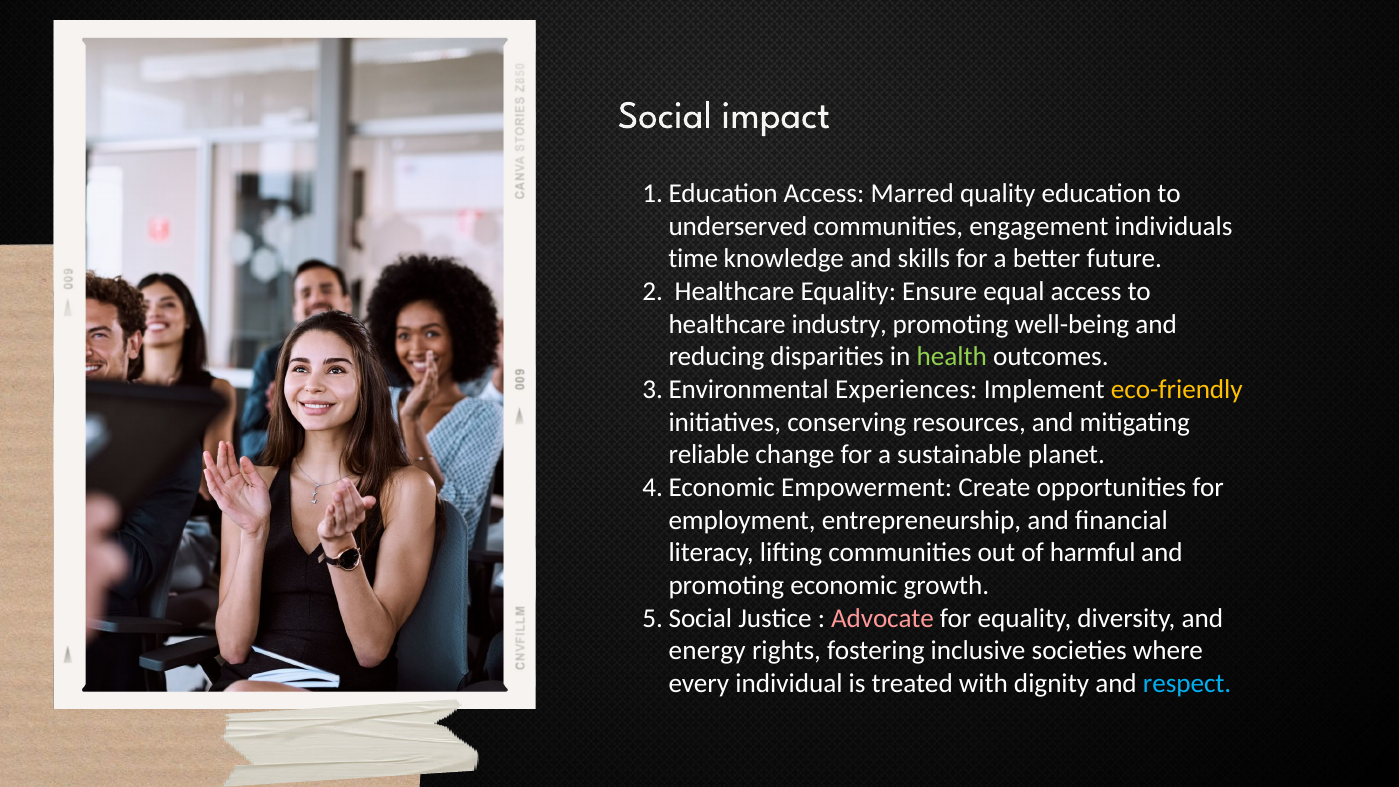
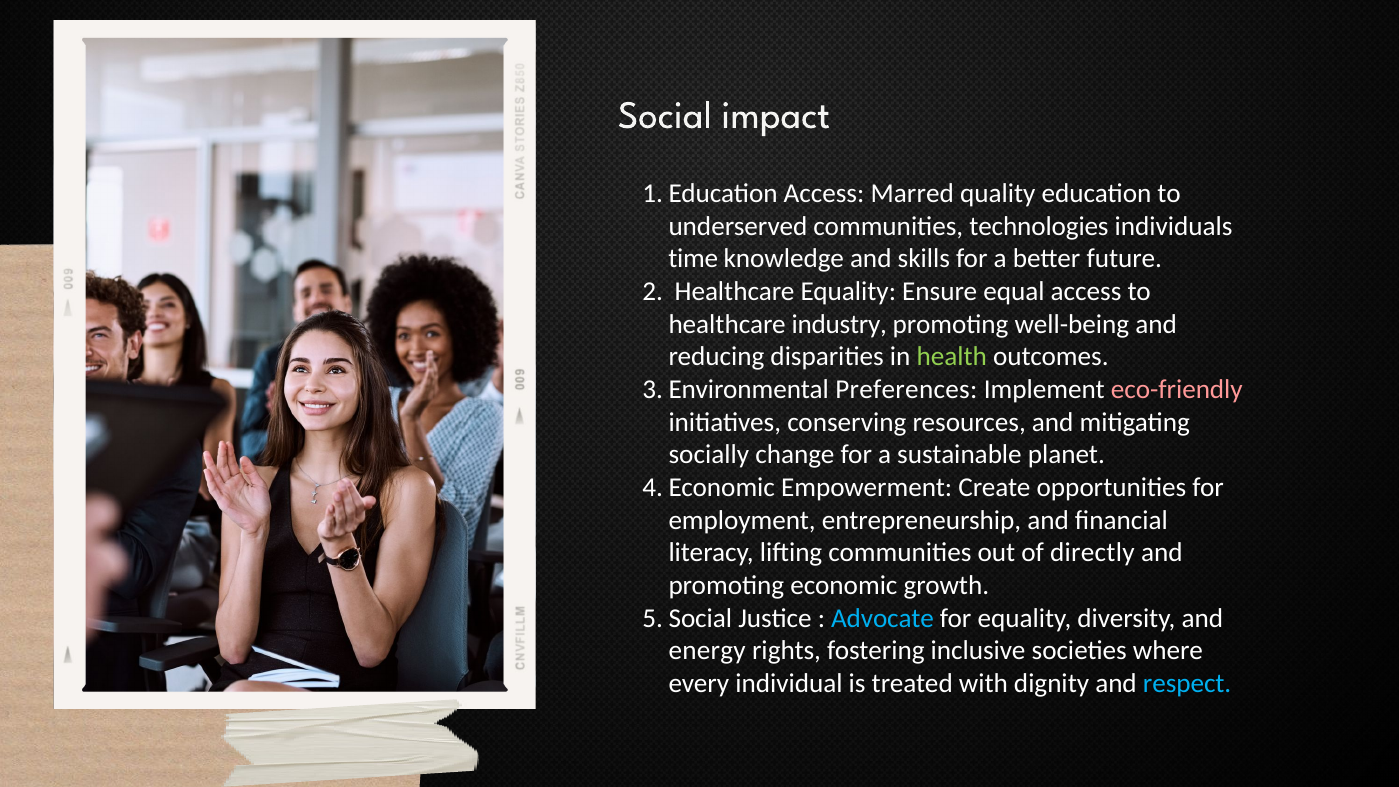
engagement: engagement -> technologies (1039, 226)
Experiences: Experiences -> Preferences (906, 390)
eco-friendly colour: yellow -> pink (1177, 390)
reliable: reliable -> socially (709, 455)
harmful: harmful -> directly (1092, 553)
Advocate colour: pink -> light blue (883, 618)
